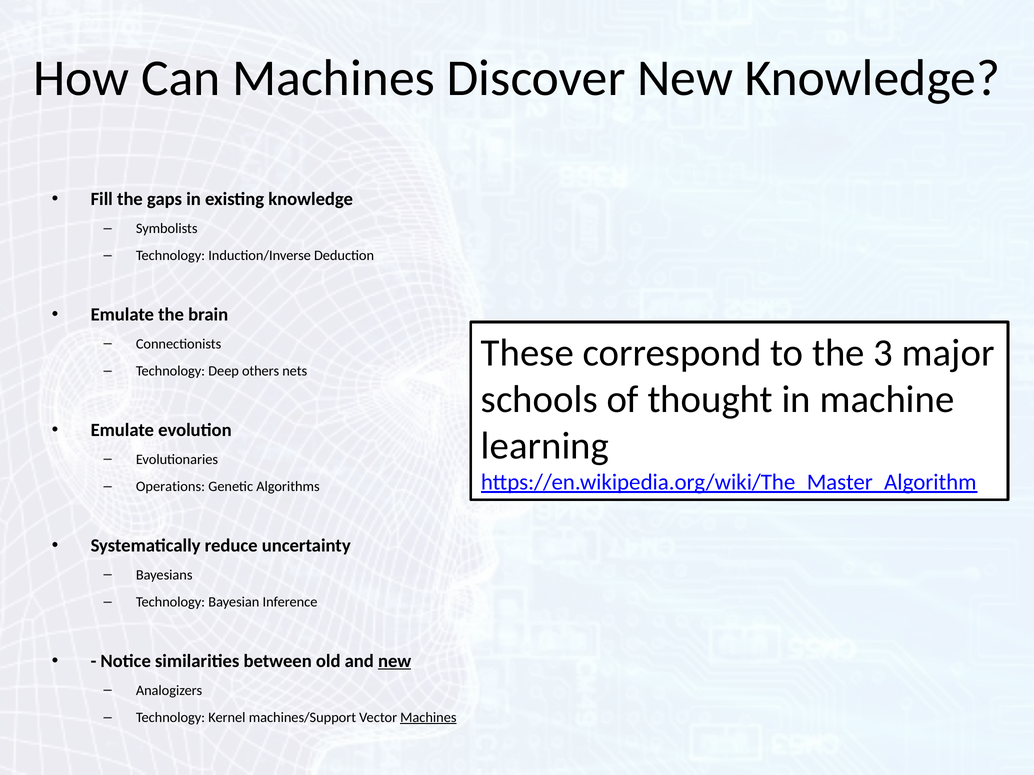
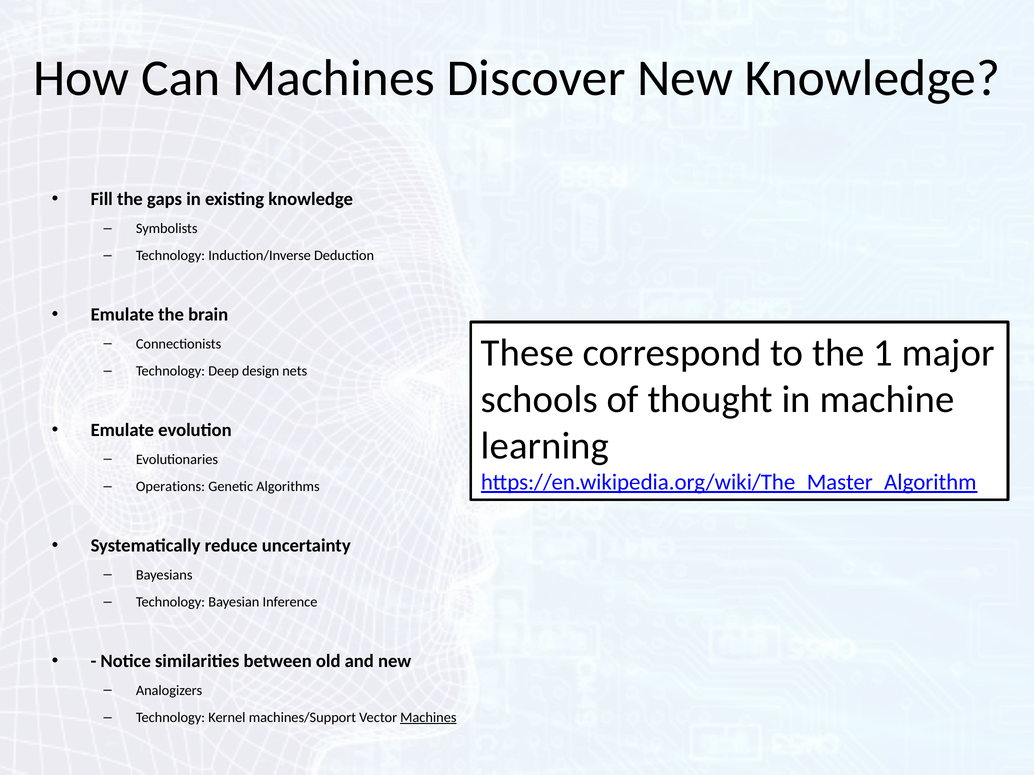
3: 3 -> 1 (883, 353)
others: others -> design (261, 371)
new underline: present -> none (395, 662)
